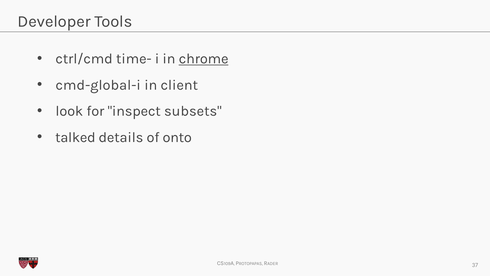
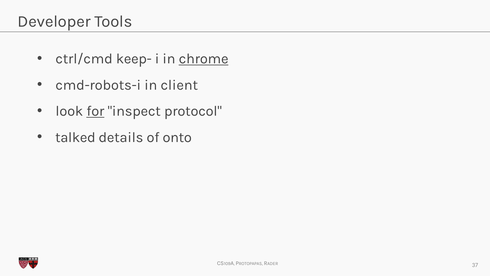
time-: time- -> keep- (134, 59)
cmd-global-i: cmd-global-i -> cmd-robots-i (98, 85)
for underline: none -> present (95, 111)
subsets: subsets -> protocol (193, 111)
